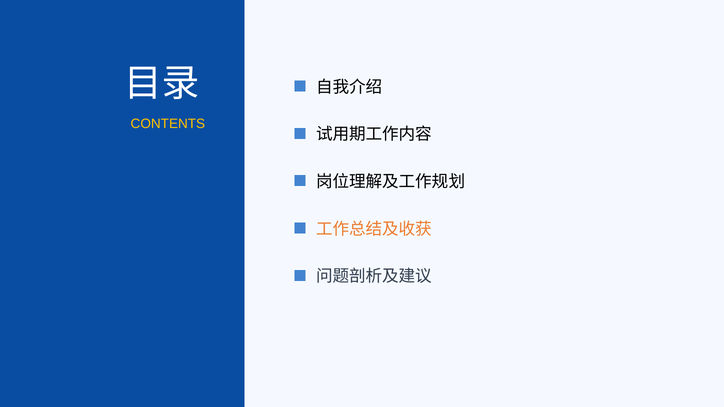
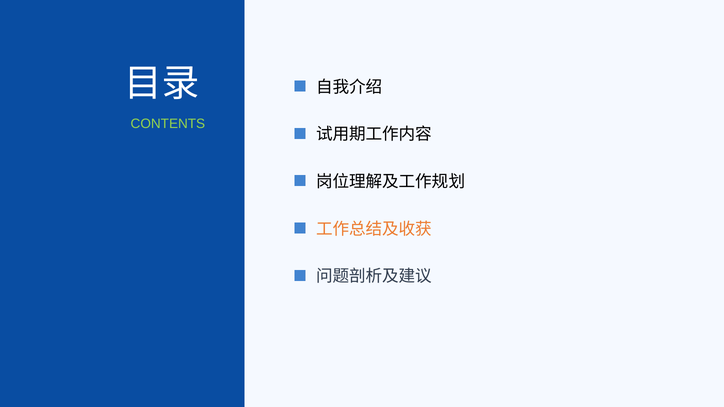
CONTENTS colour: yellow -> light green (168, 124)
